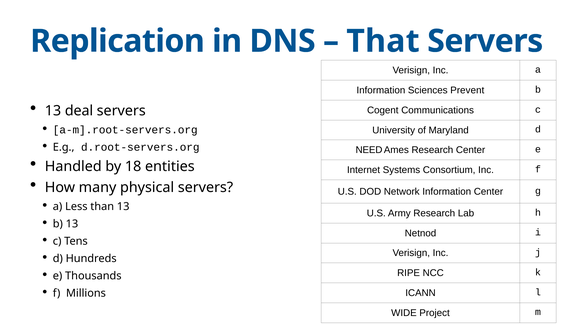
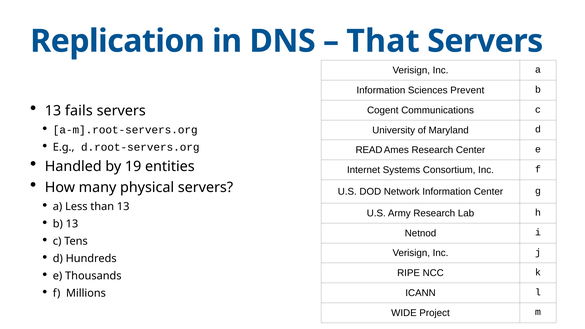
deal: deal -> fails (79, 111)
NEED: NEED -> READ (369, 150)
18: 18 -> 19 (133, 166)
